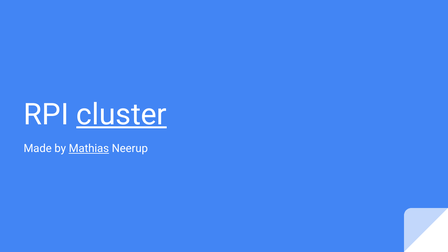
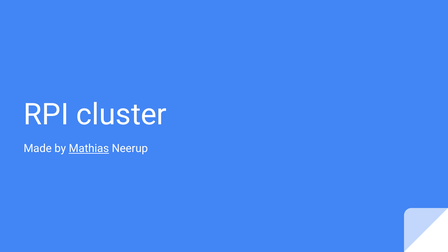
cluster underline: present -> none (121, 115)
